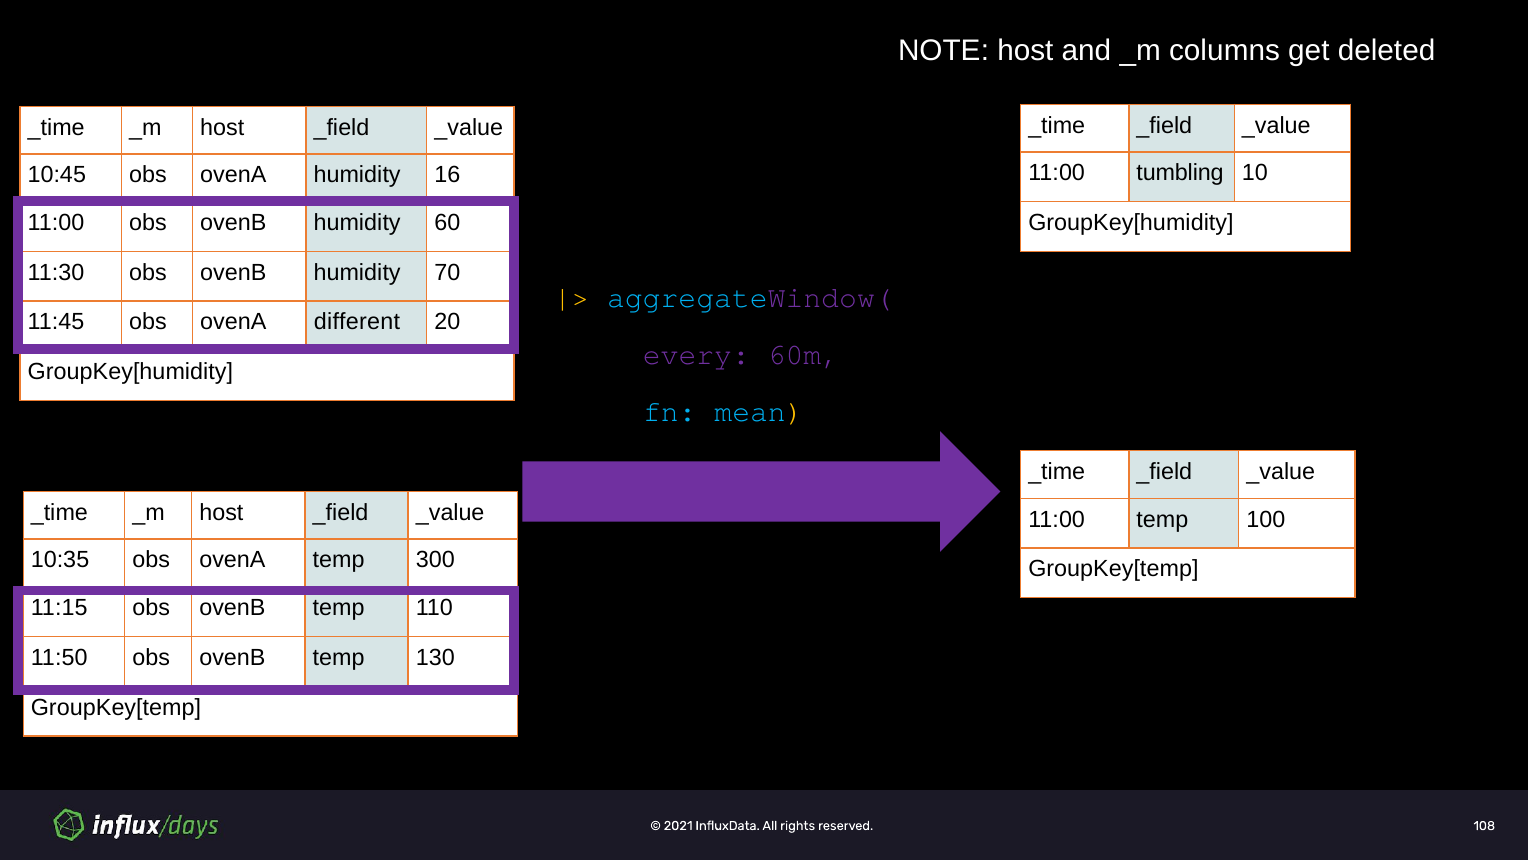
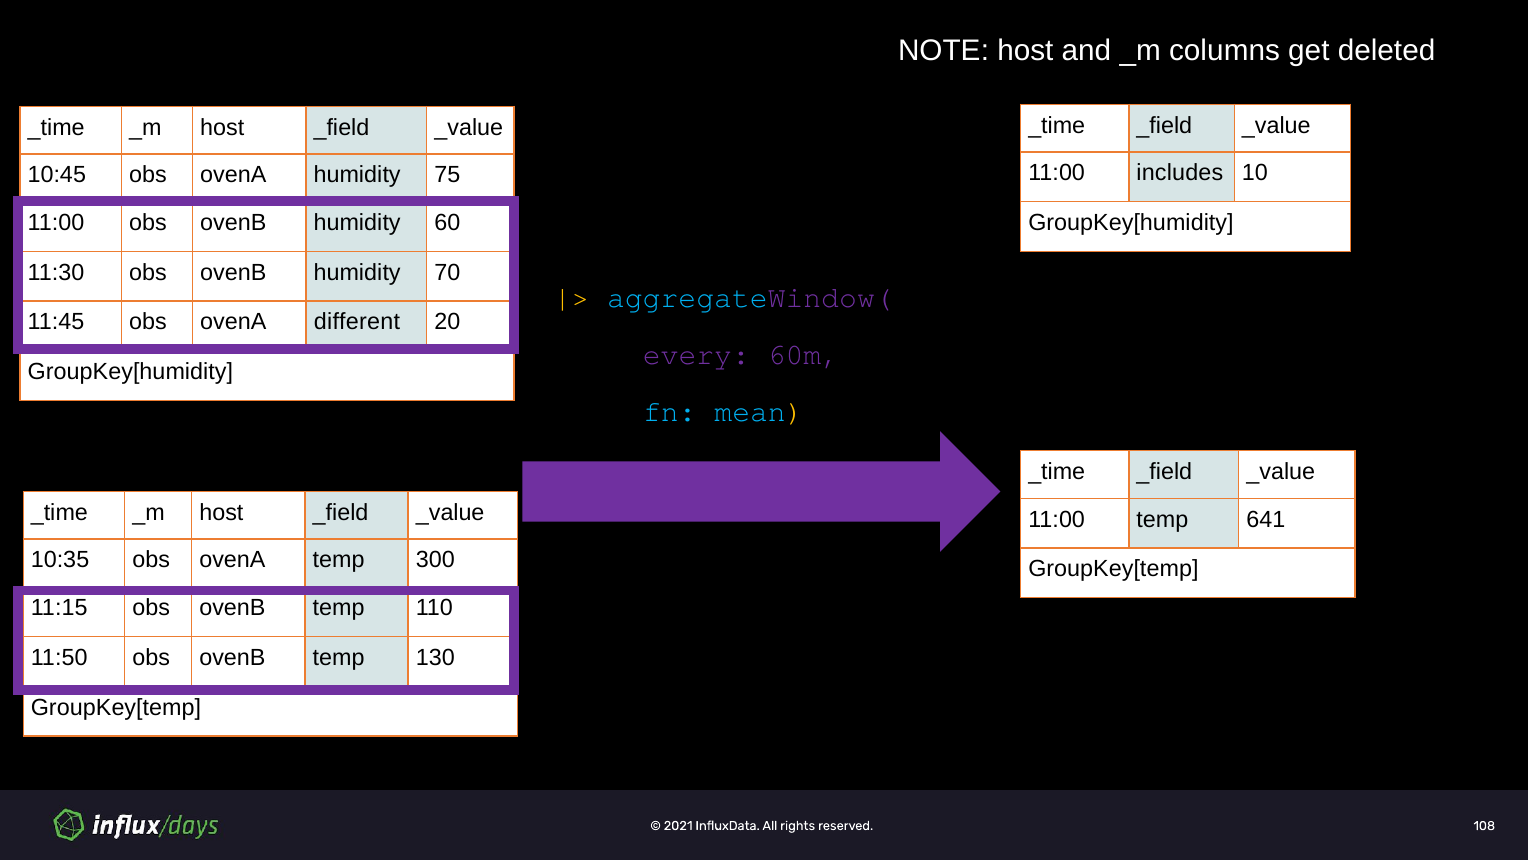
tumbling: tumbling -> includes (1180, 173)
16: 16 -> 75 (447, 175)
100: 100 -> 641 (1266, 519)
